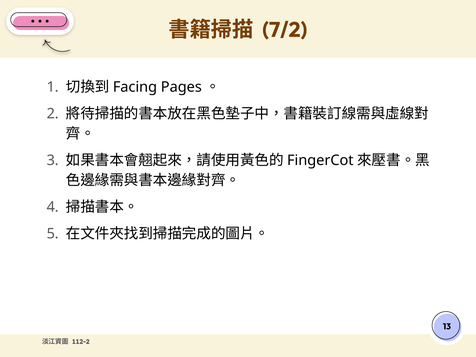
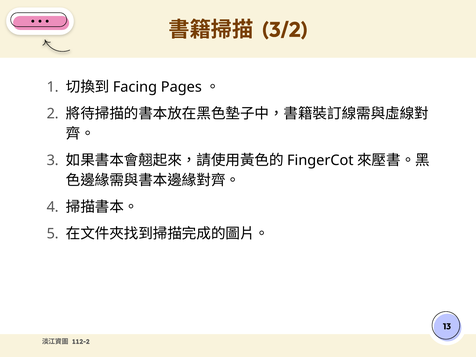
7/2: 7/2 -> 3/2 (285, 30)
